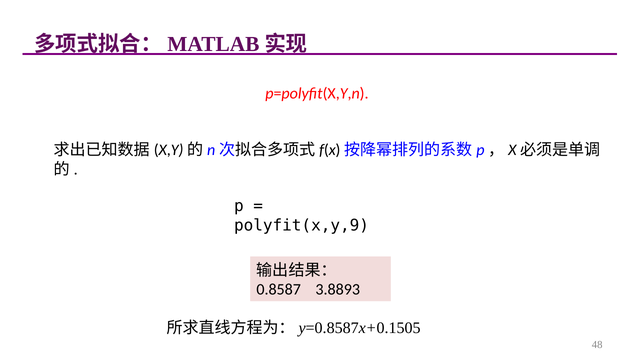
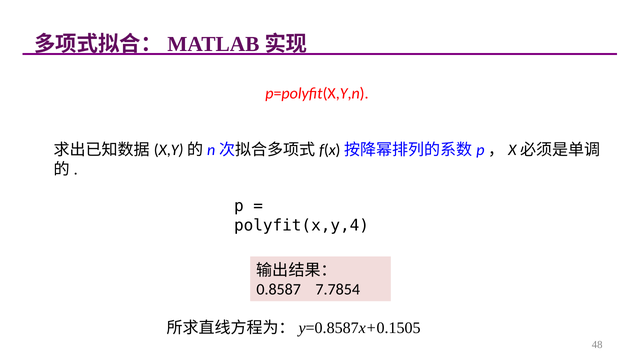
polyfit(x,y,9: polyfit(x,y,9 -> polyfit(x,y,4 (302, 225)
3.8893: 3.8893 -> 7.7854 (338, 289)
